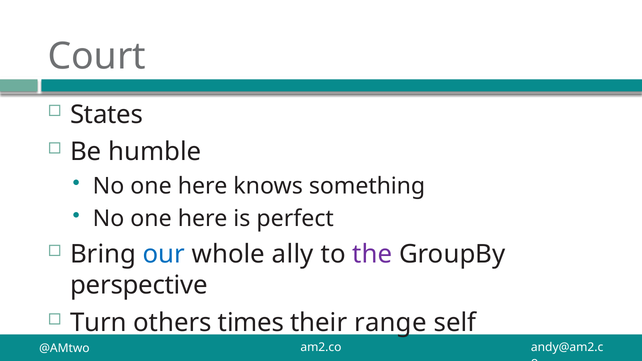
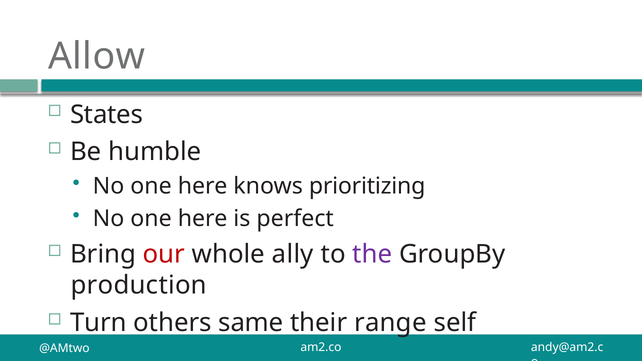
Court: Court -> Allow (97, 57)
something: something -> prioritizing (367, 186)
our colour: blue -> red (164, 255)
perspective: perspective -> production (139, 286)
times: times -> same (251, 323)
